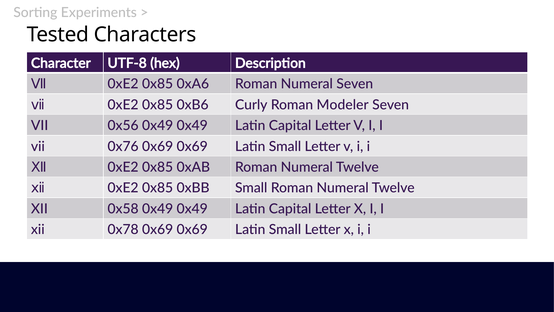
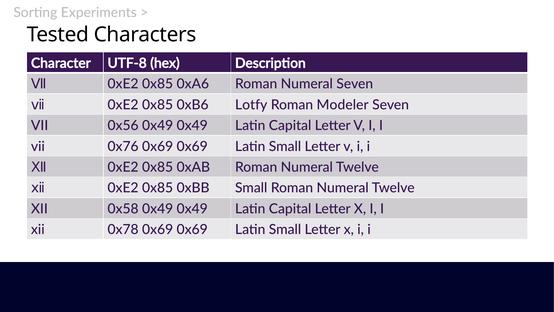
Curly: Curly -> Lotfy (251, 105)
